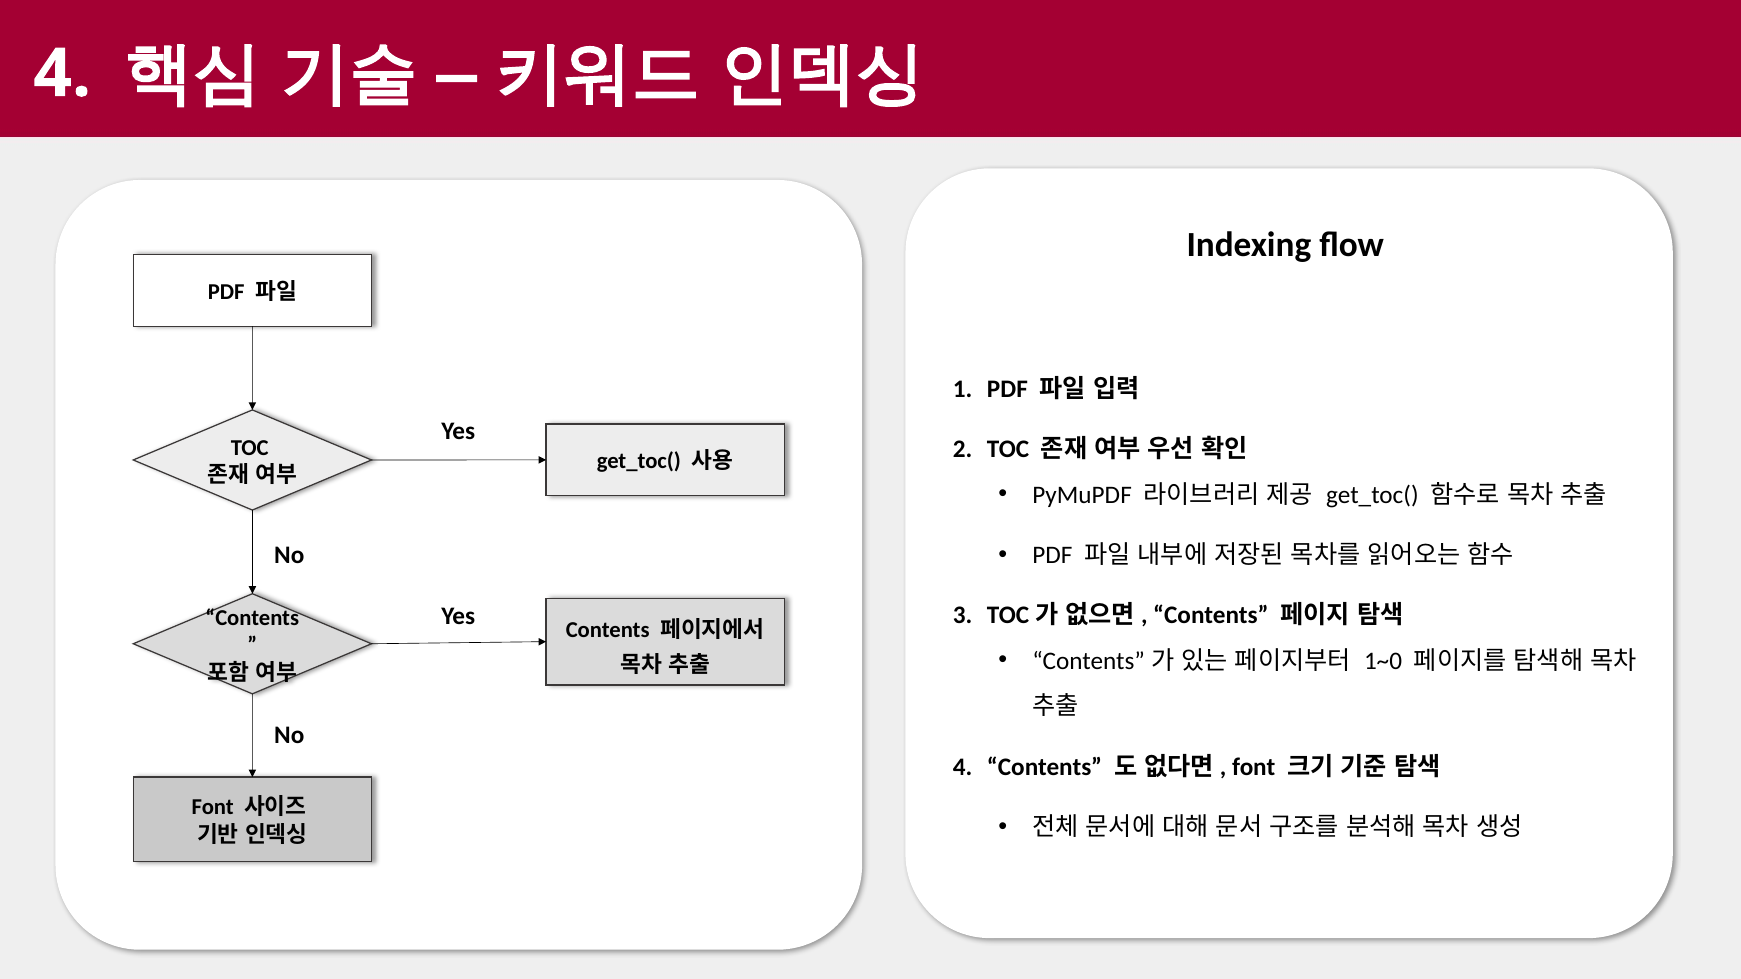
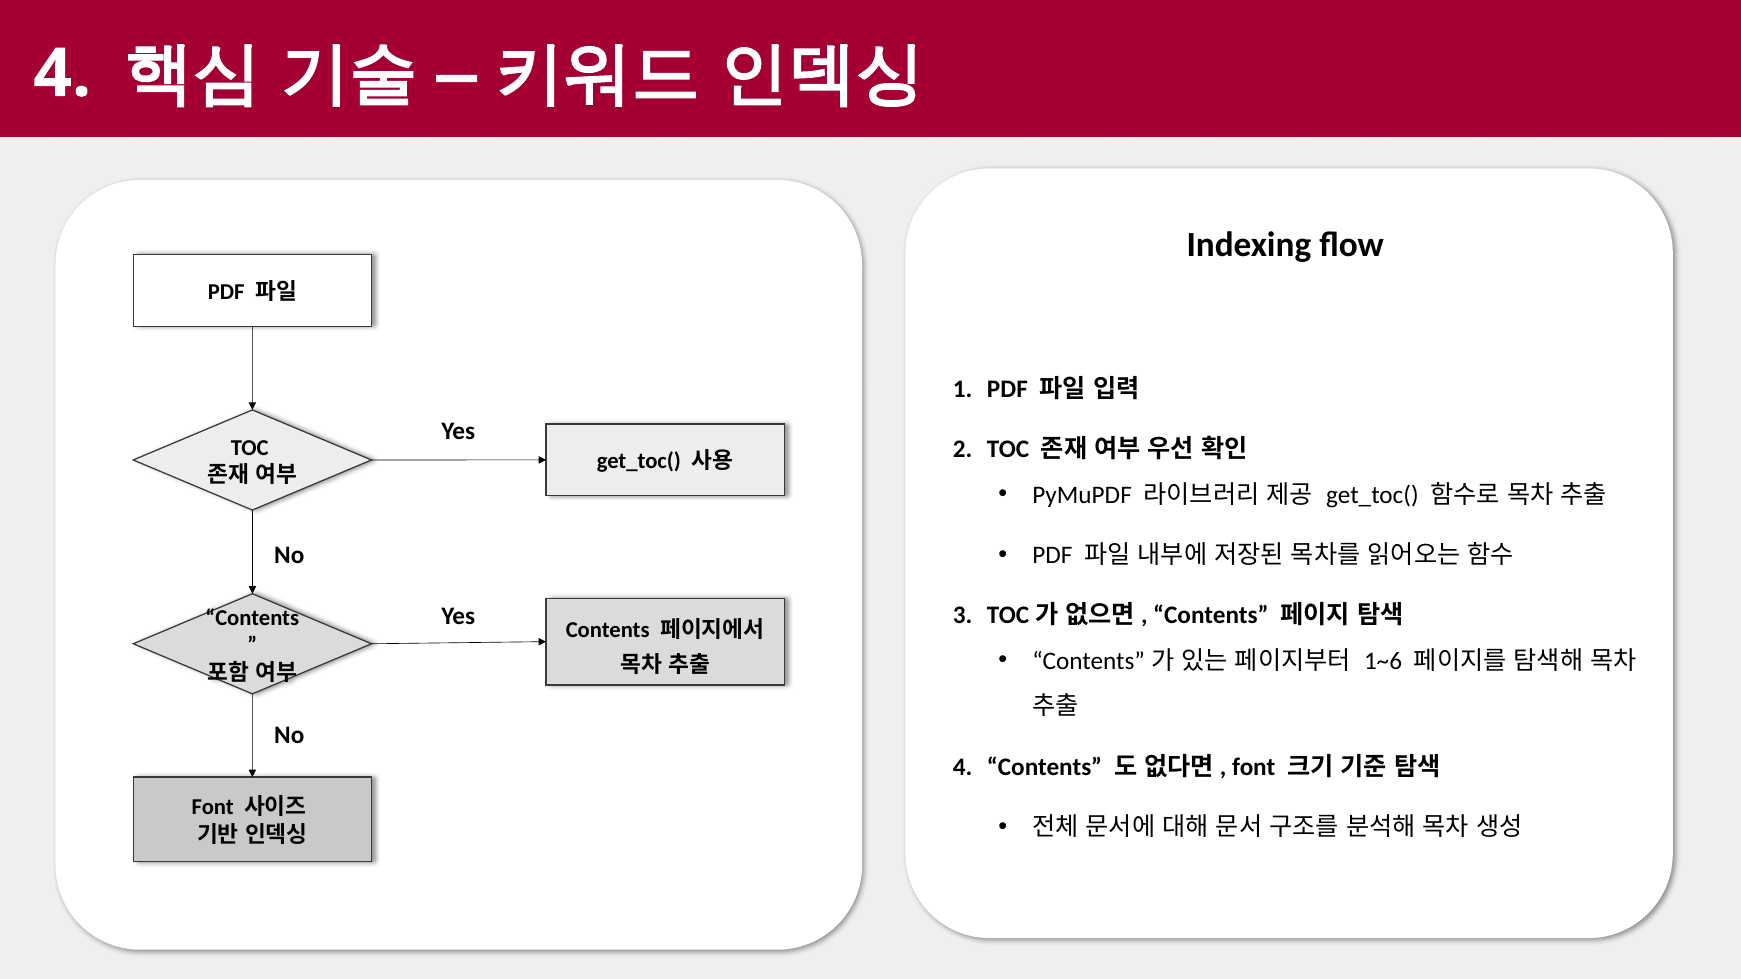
1~0: 1~0 -> 1~6 (1383, 661)
